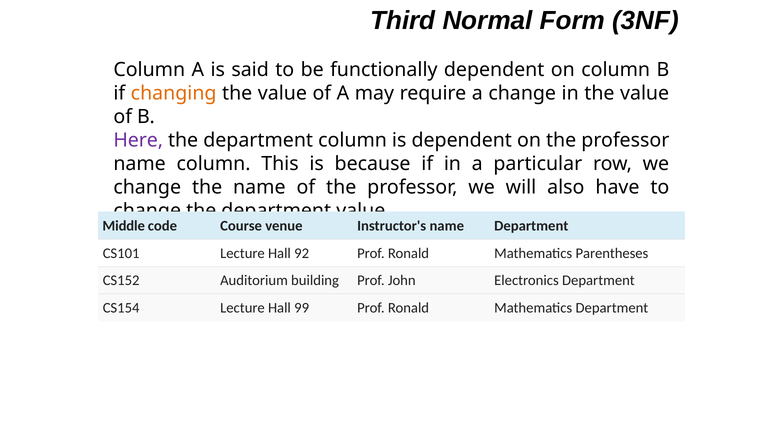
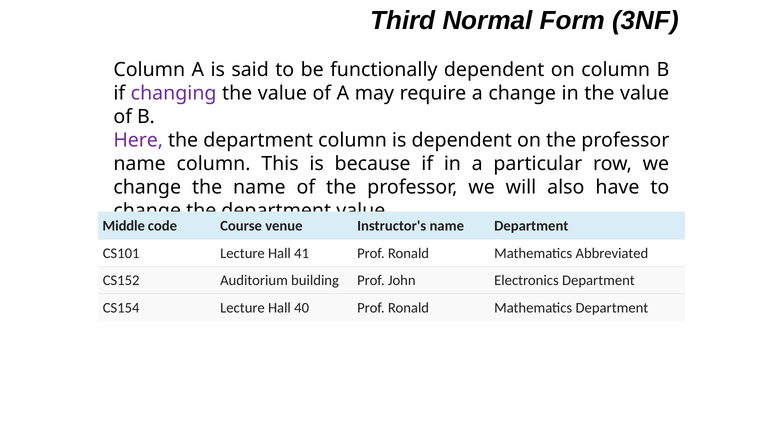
changing colour: orange -> purple (174, 93)
92: 92 -> 41 (302, 253)
Parentheses: Parentheses -> Abbreviated (612, 253)
99: 99 -> 40 (302, 308)
